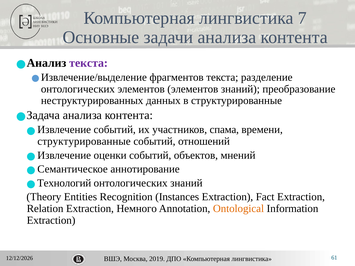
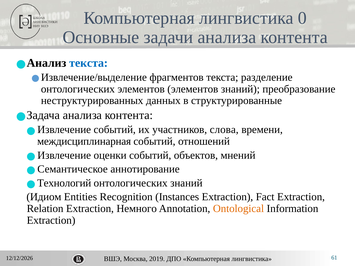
7: 7 -> 0 (302, 18)
текста colour: purple -> blue (89, 63)
спама: спама -> слова (224, 130)
структурированные: структурированные -> междисциплинарная (84, 141)
Theory: Theory -> Идиом (44, 197)
